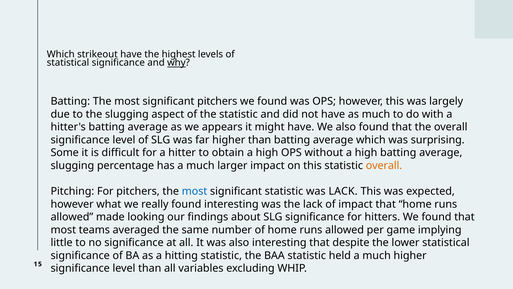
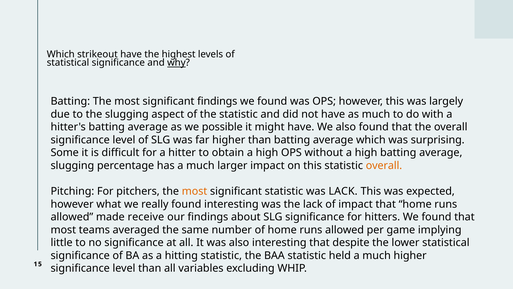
significant pitchers: pitchers -> findings (217, 101)
appears: appears -> possible (222, 127)
most colour: blue -> orange (195, 191)
looking: looking -> receive (146, 217)
